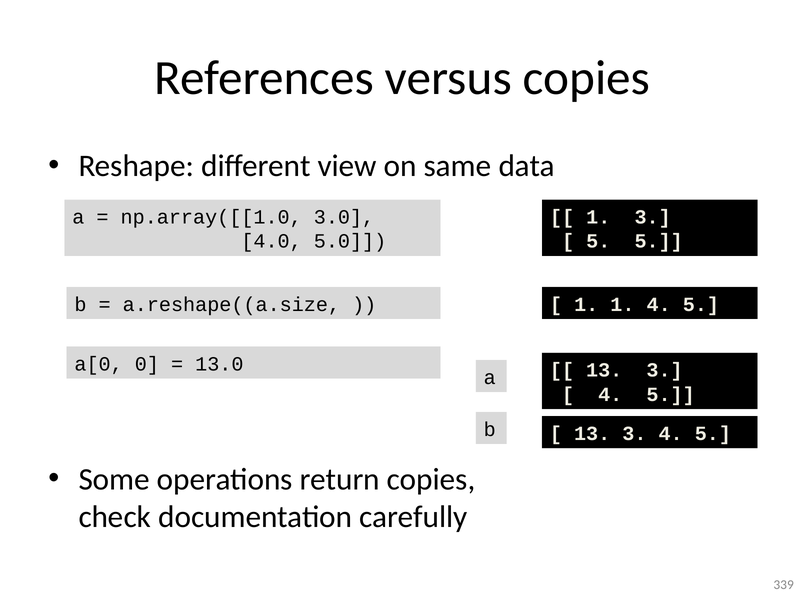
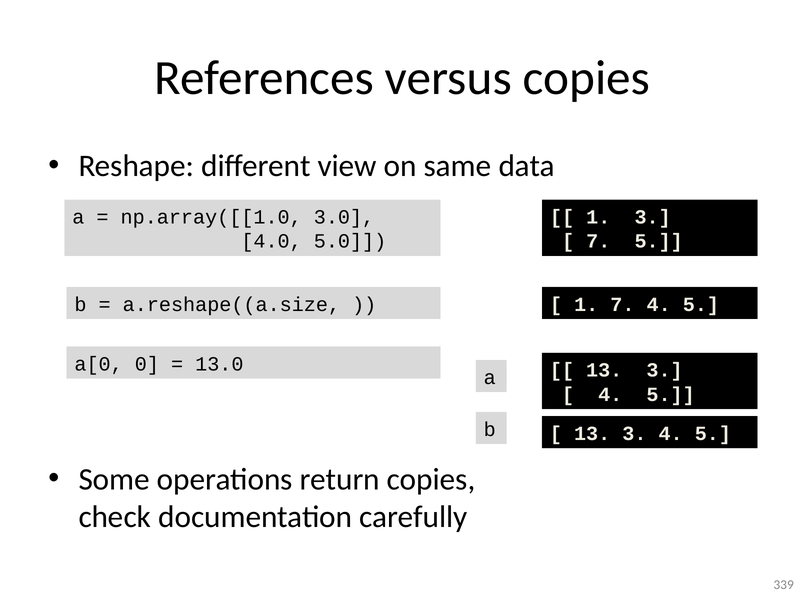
5: 5 -> 7 (598, 241)
1 1: 1 -> 7 (622, 304)
